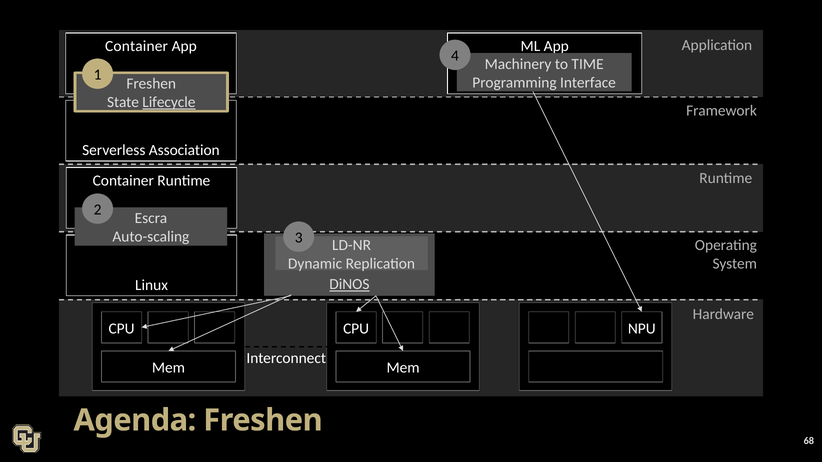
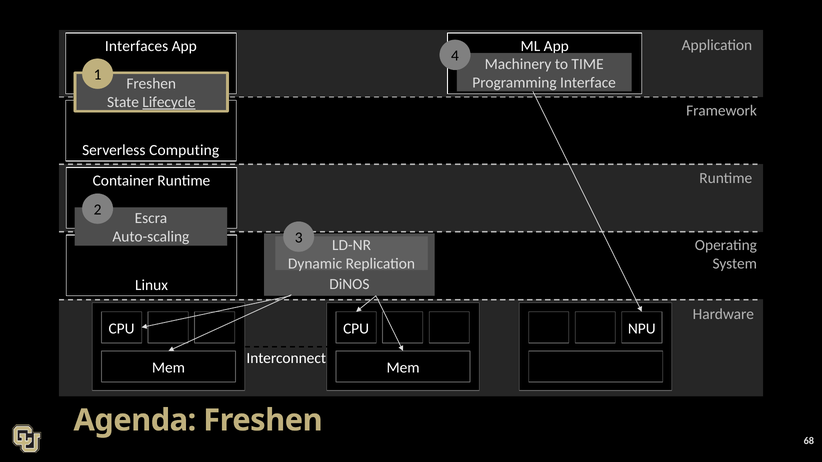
Container: Container -> Interfaces (137, 46)
Association: Association -> Computing (184, 150)
DiNOS underline: present -> none (349, 284)
